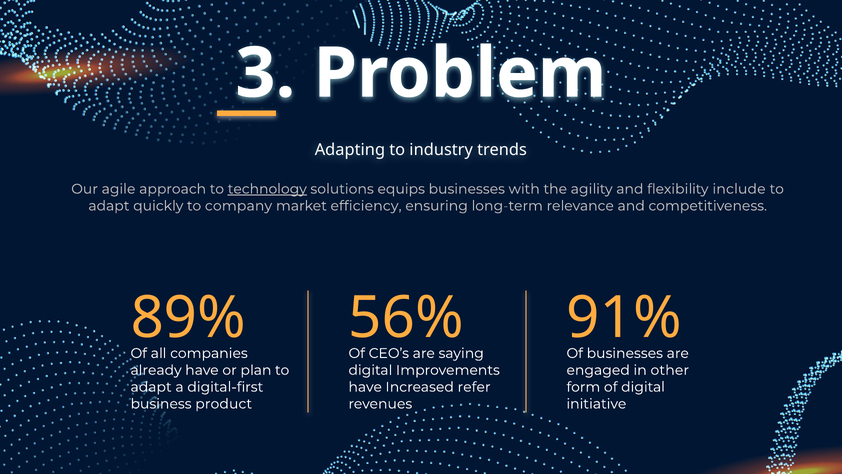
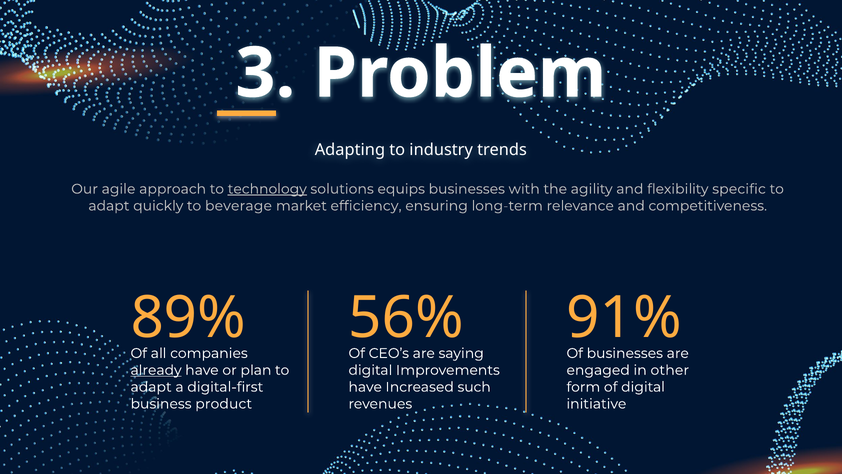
include: include -> specific (739, 189)
company: company -> beverage (238, 206)
already underline: none -> present (156, 370)
refer: refer -> such (474, 387)
